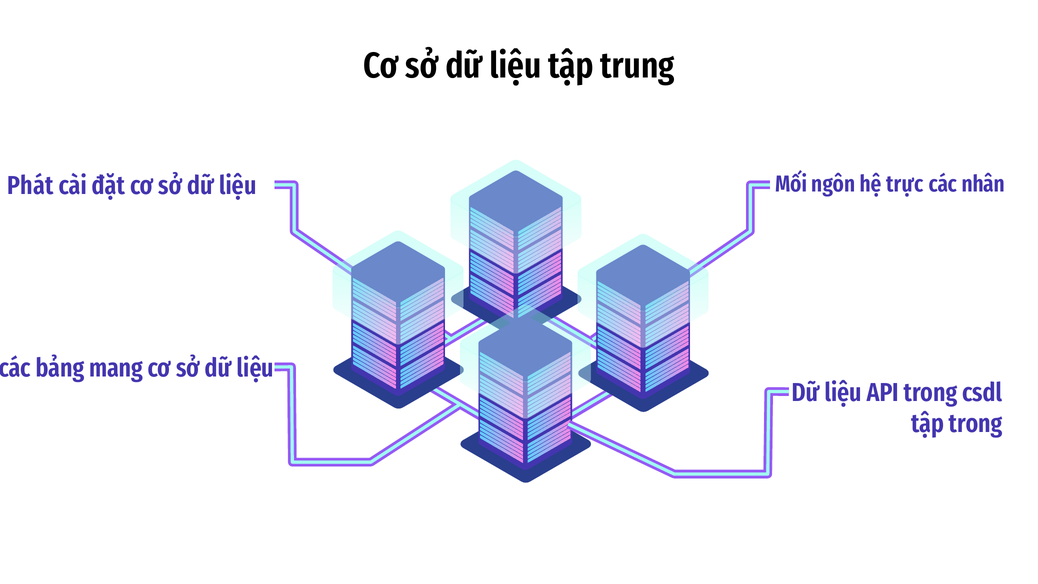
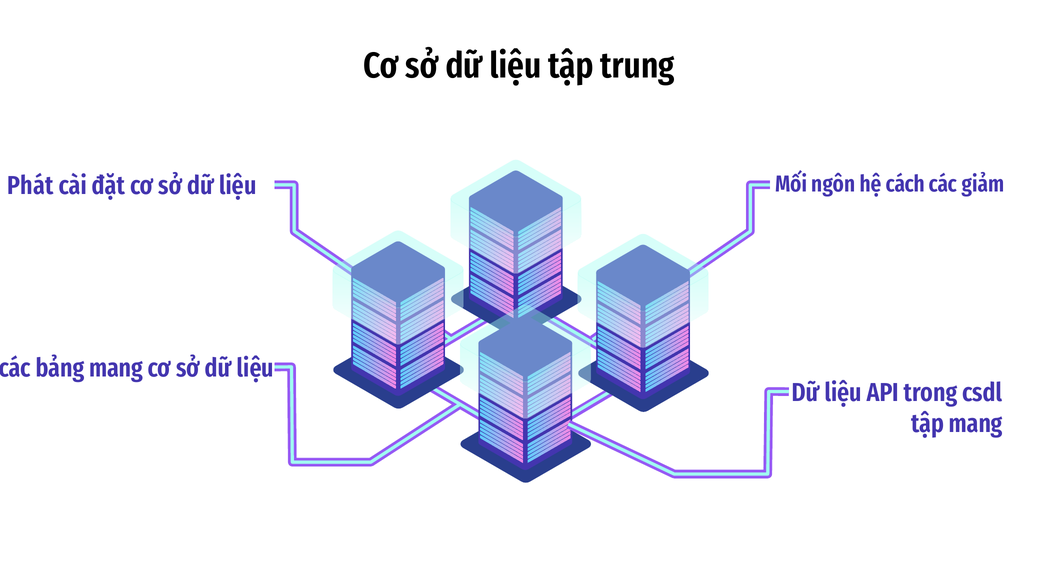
trực: trực -> cách (905, 184)
nhân: nhân -> giảm (983, 184)
tập trong: trong -> mang (976, 424)
